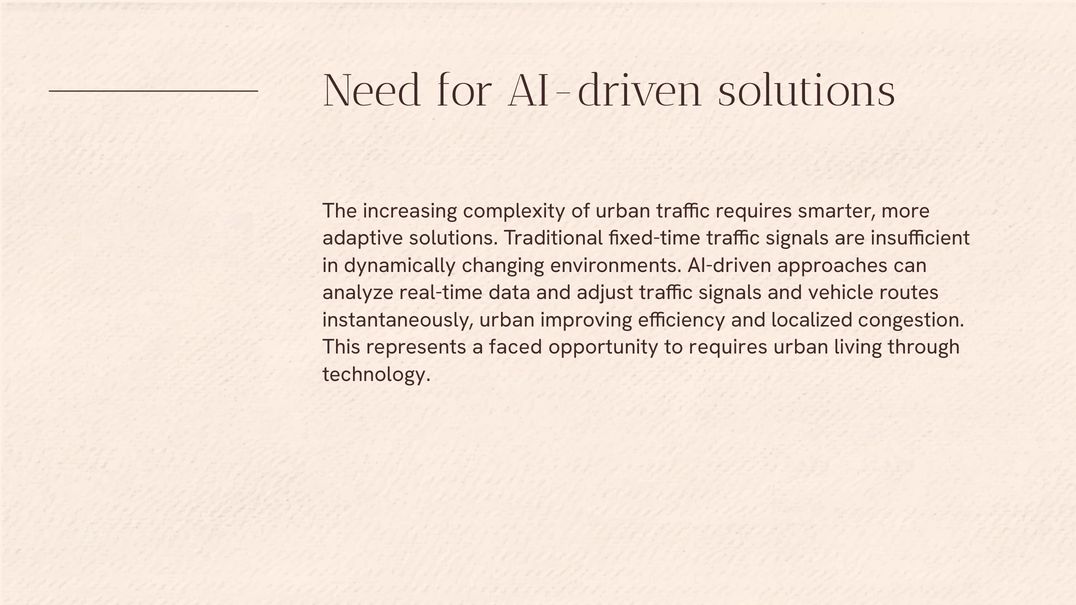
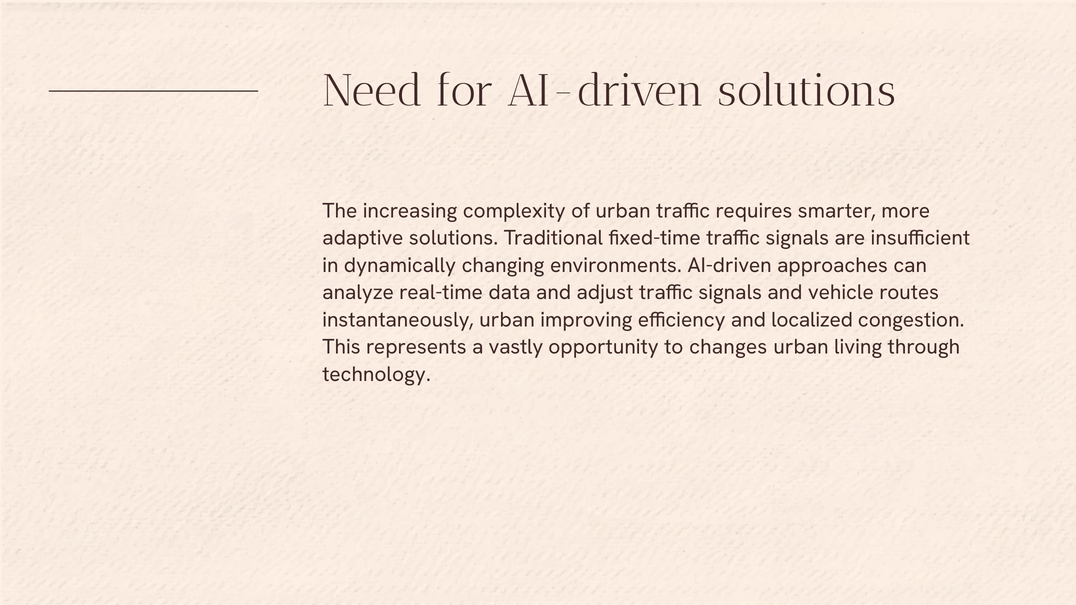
faced: faced -> vastly (516, 347)
to requires: requires -> changes (728, 347)
